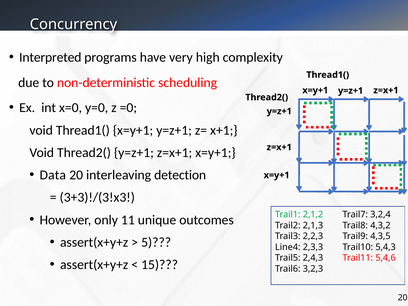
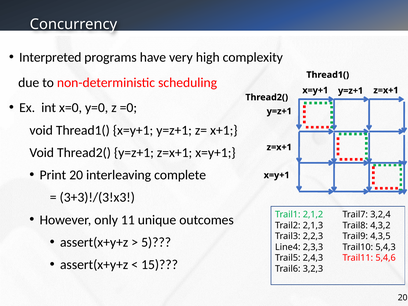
Data: Data -> Print (53, 175)
detection: detection -> complete (180, 175)
